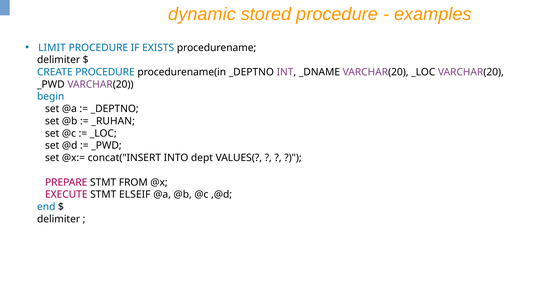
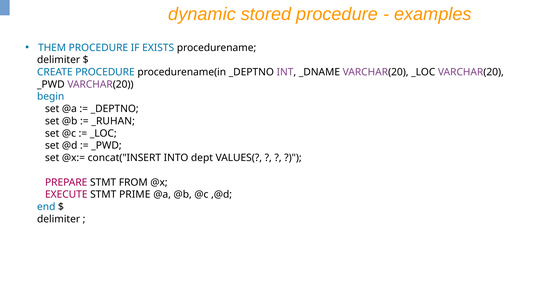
LIMIT: LIMIT -> THEM (52, 48)
ELSEIF: ELSEIF -> PRIME (135, 195)
